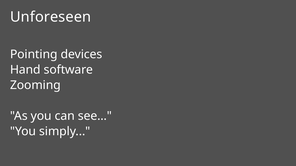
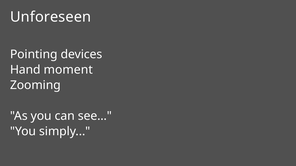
software: software -> moment (68, 70)
